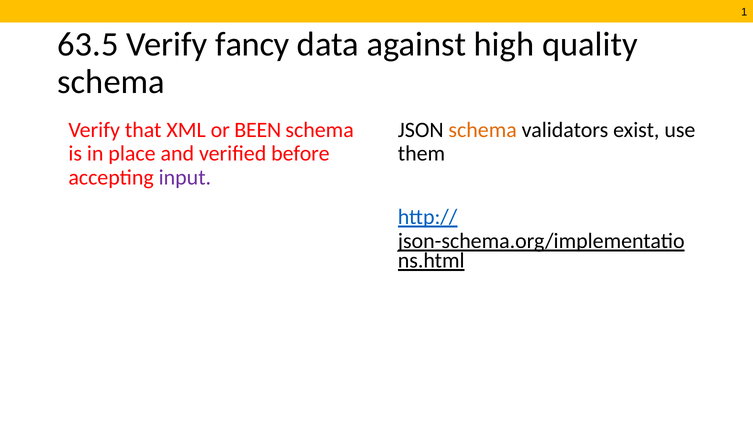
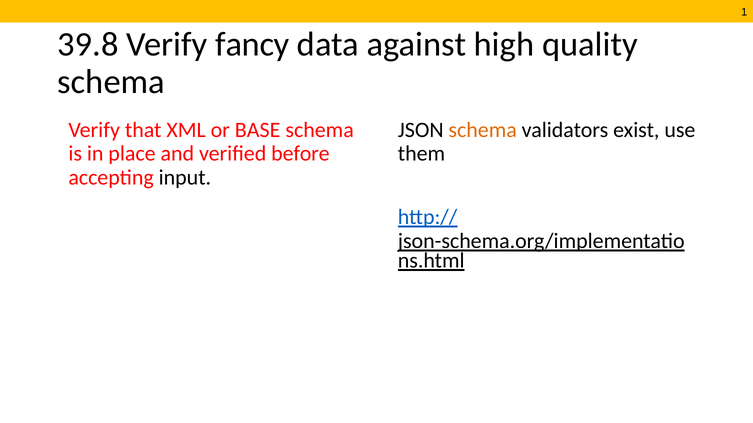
63.5: 63.5 -> 39.8 (88, 45)
BEEN: BEEN -> BASE (258, 130)
input colour: purple -> black (185, 178)
